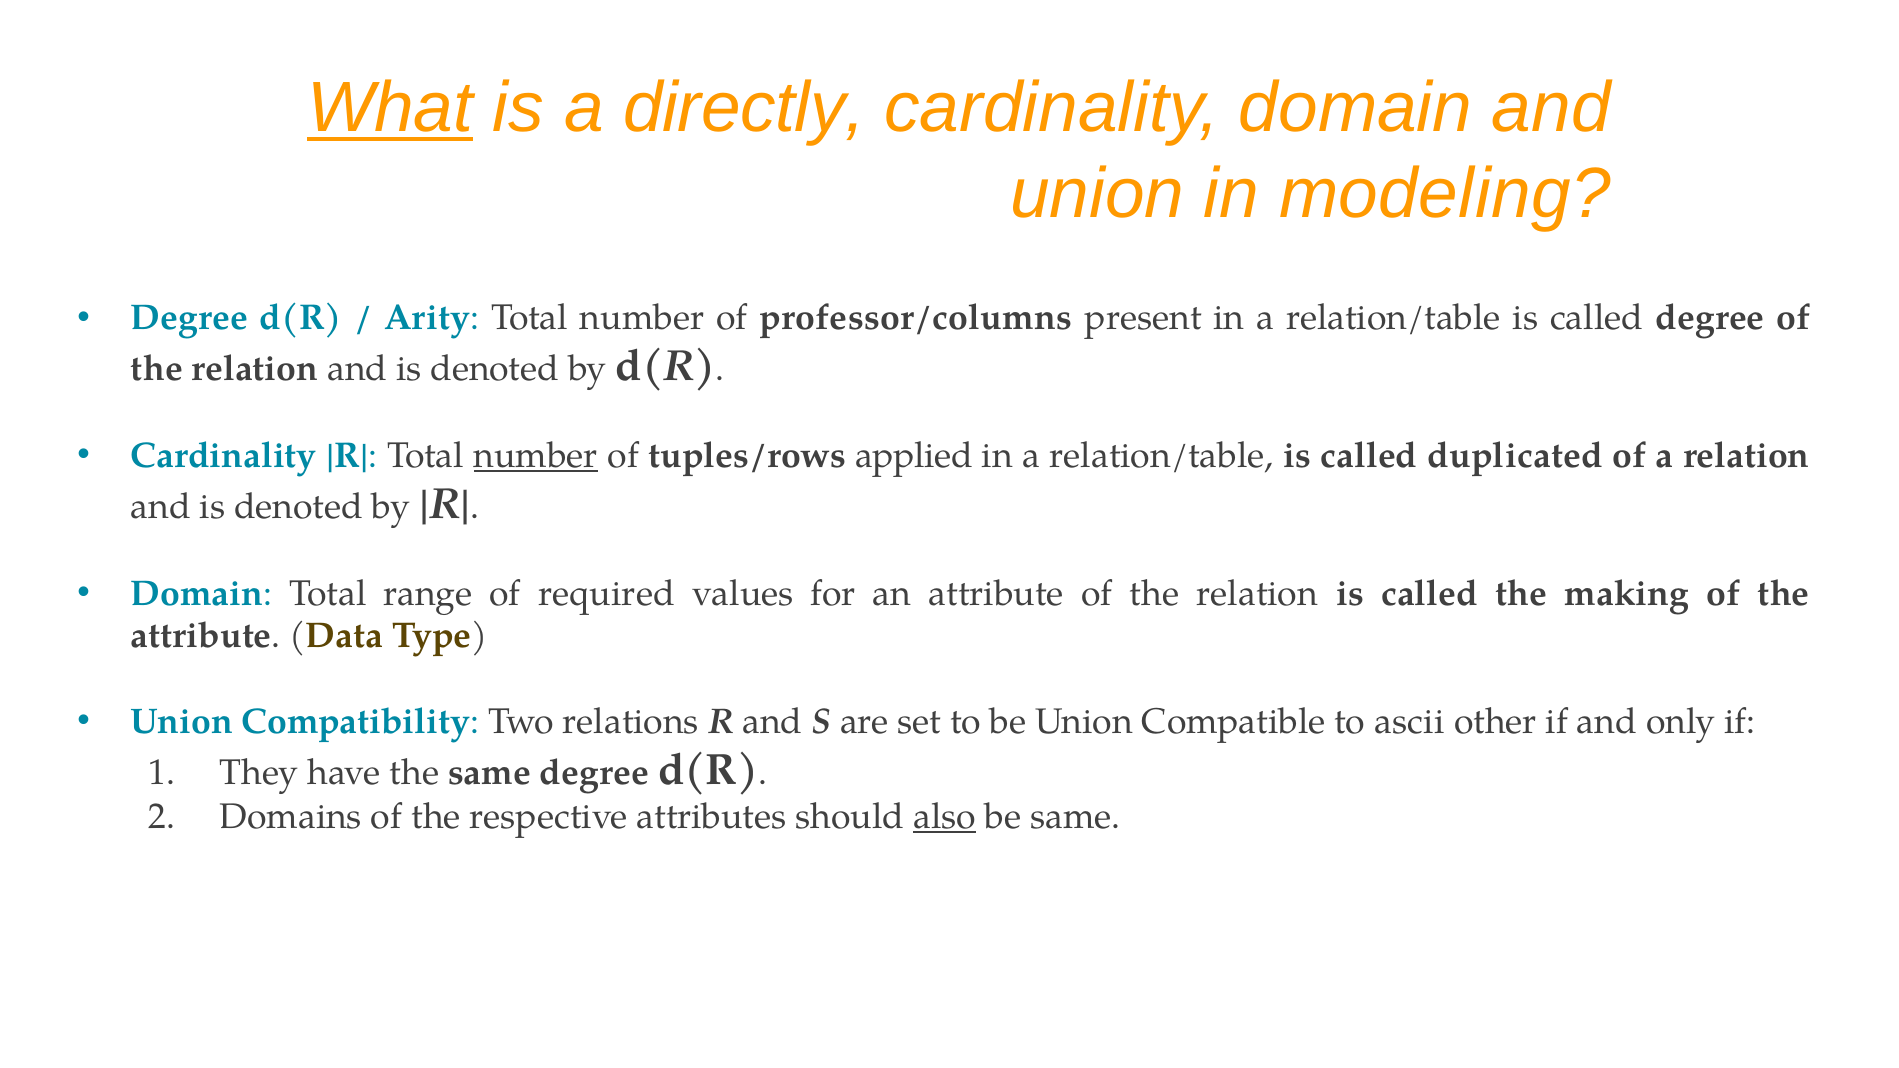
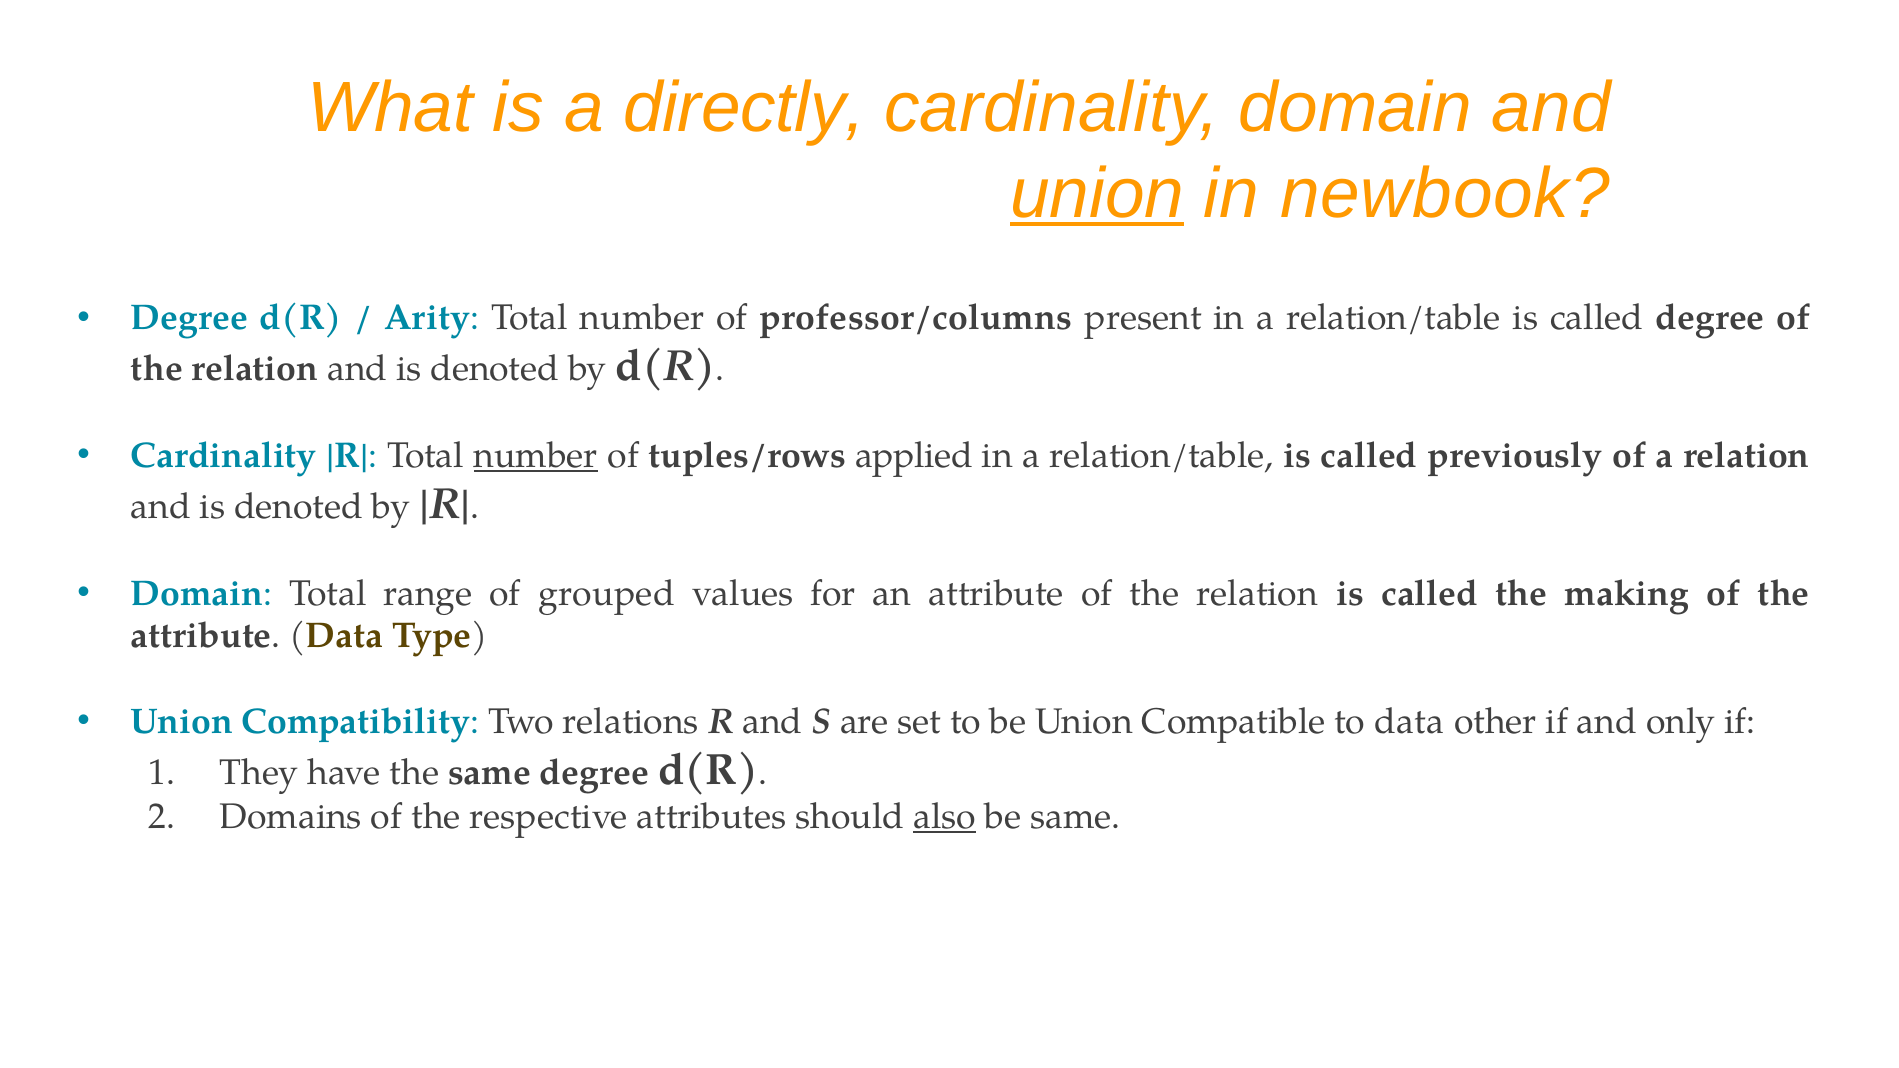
What underline: present -> none (390, 108)
union underline: none -> present (1097, 194)
modeling: modeling -> newbook (1445, 194)
duplicated: duplicated -> previously (1515, 456)
required: required -> grouped (607, 594)
to ascii: ascii -> data (1409, 722)
